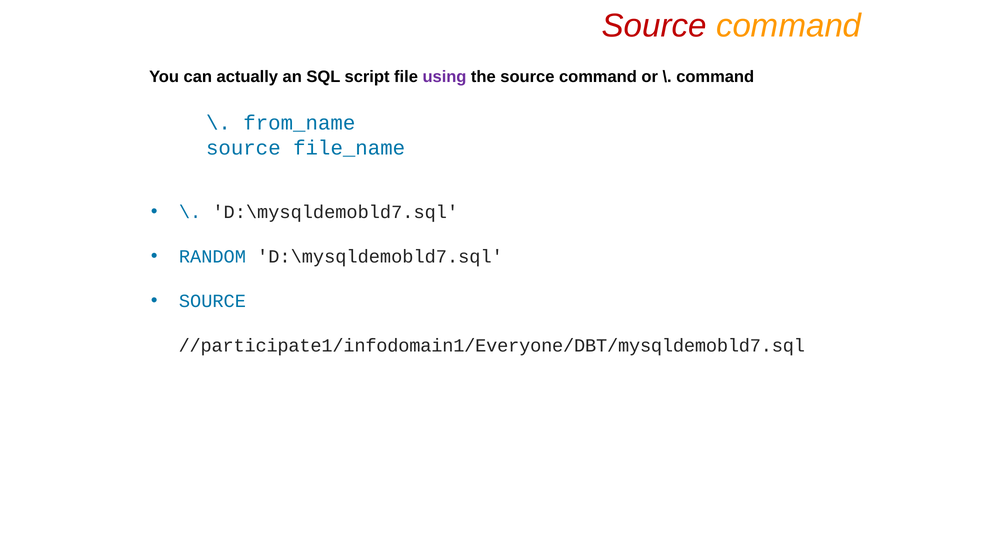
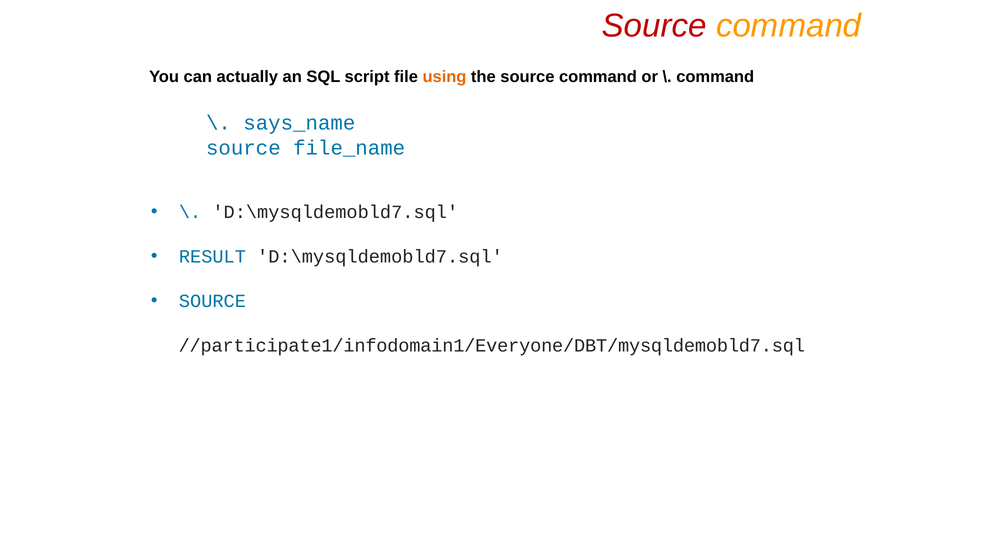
using colour: purple -> orange (444, 77)
from_name: from_name -> says_name (299, 123)
RANDOM: RANDOM -> RESULT (212, 257)
